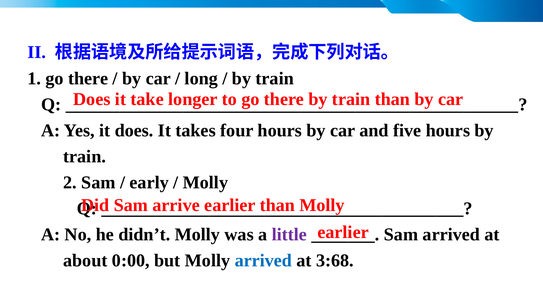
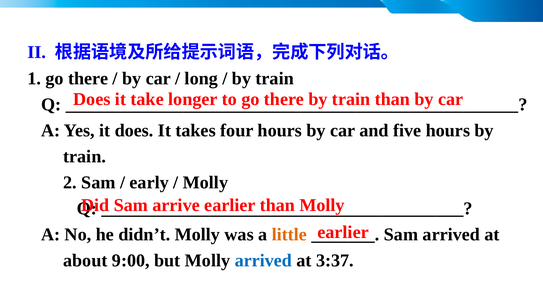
little colour: purple -> orange (289, 235)
0:00: 0:00 -> 9:00 (131, 261)
3:68: 3:68 -> 3:37 (335, 261)
